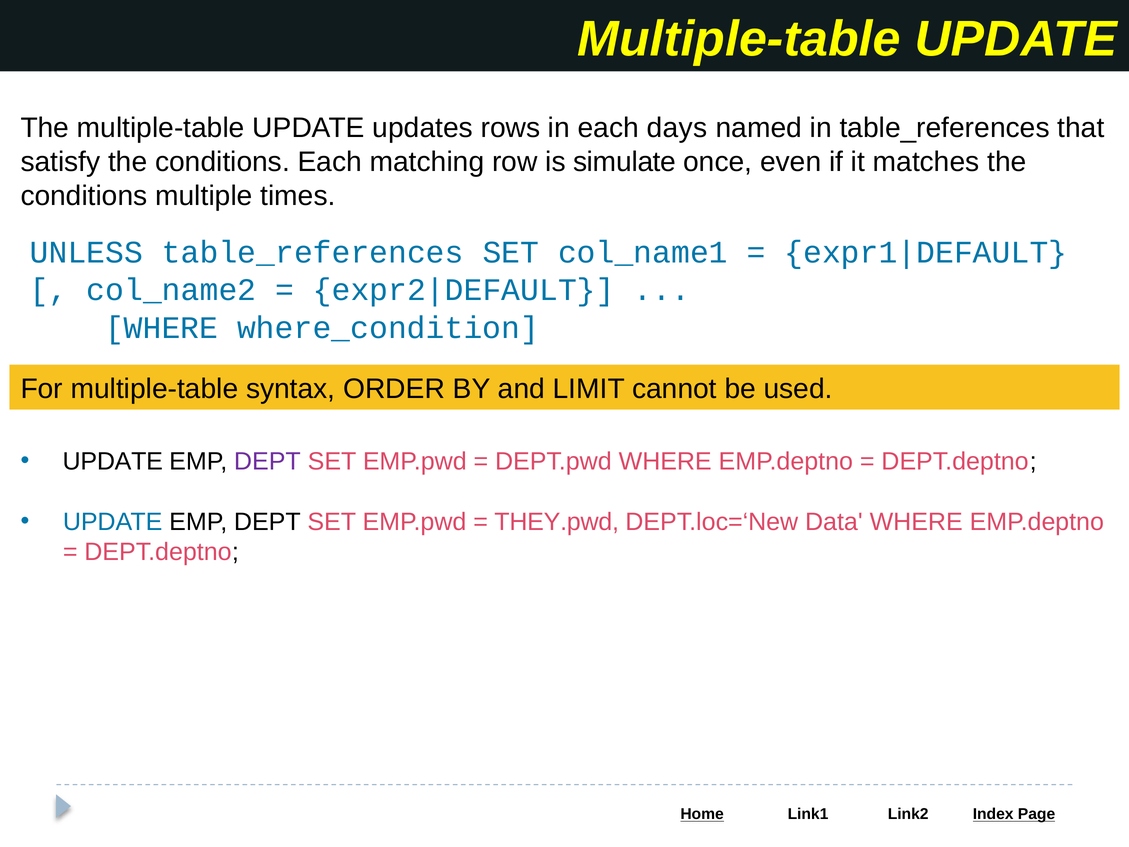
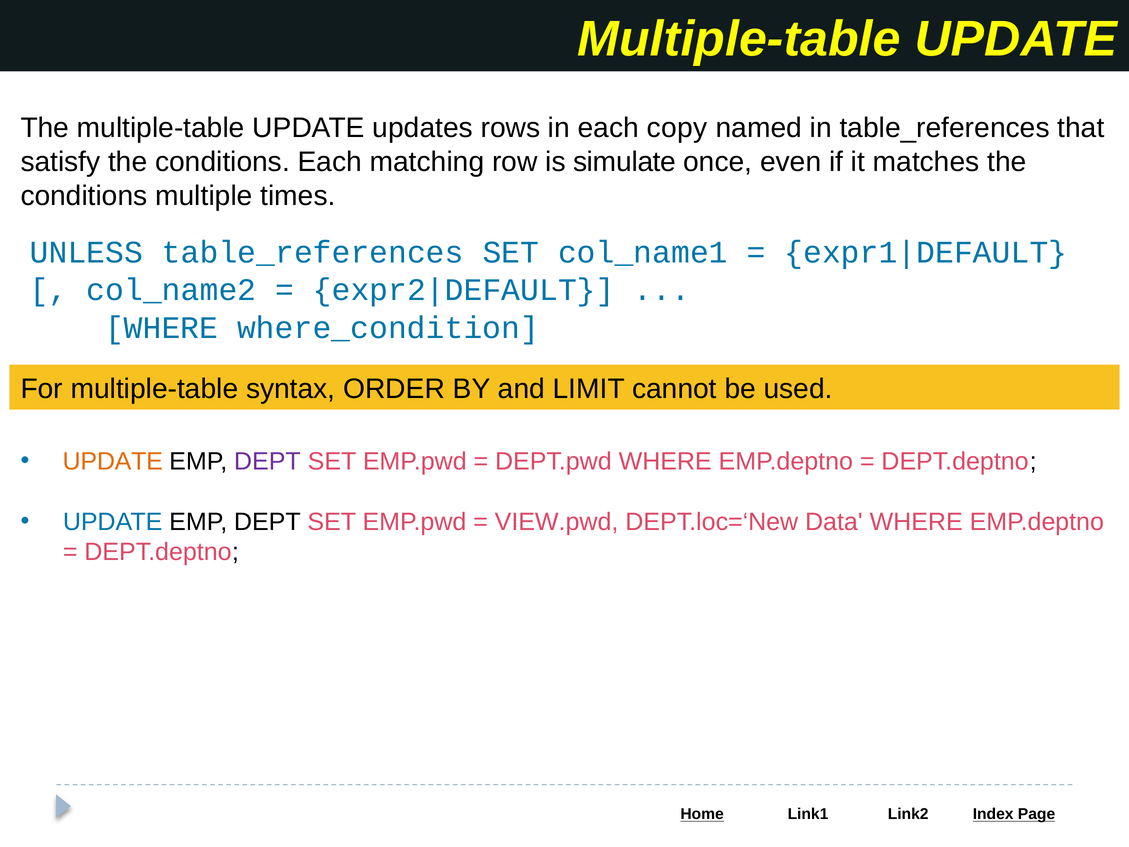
days: days -> copy (677, 128)
UPDATE colour: black -> orange (113, 461)
THEY.pwd: THEY.pwd -> VIEW.pwd (557, 522)
